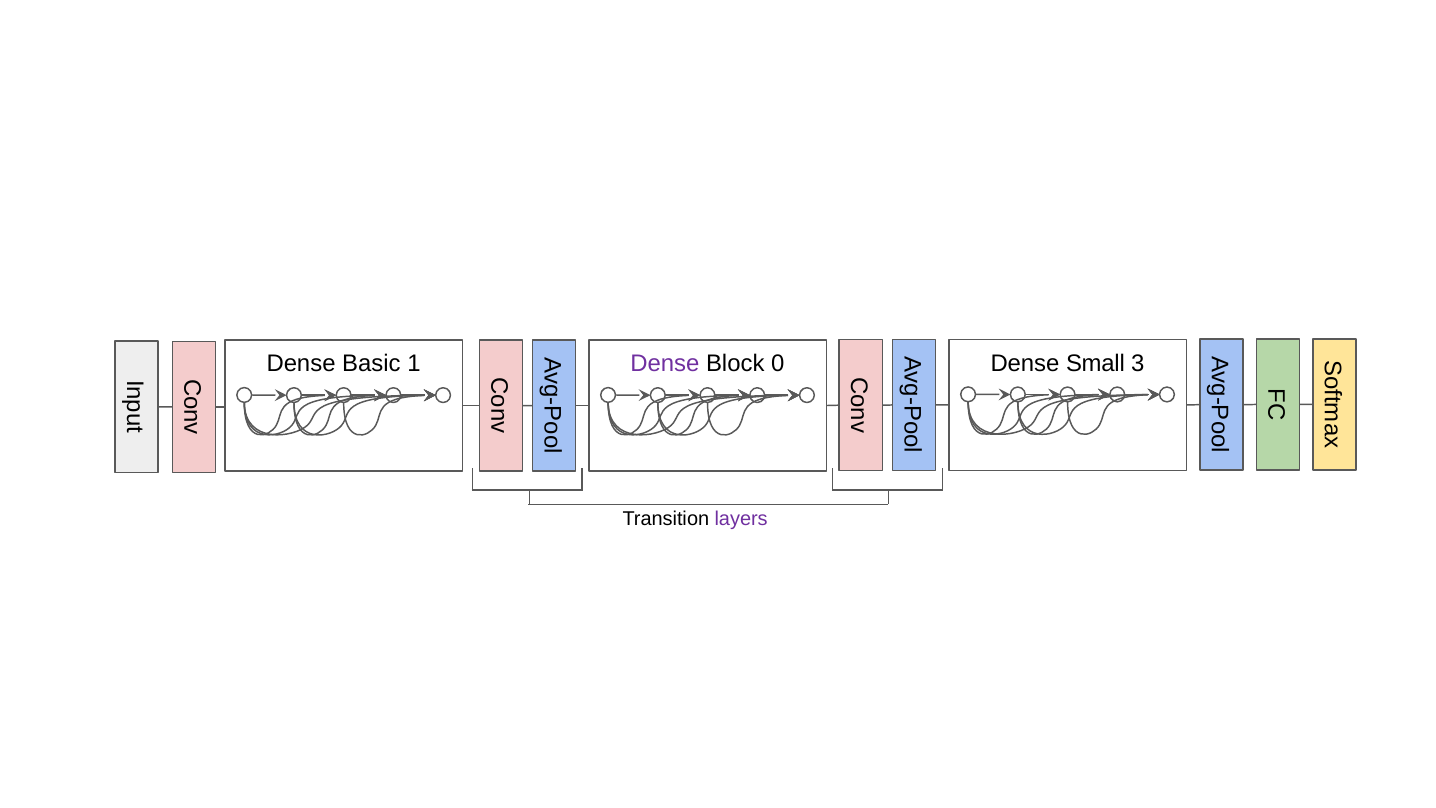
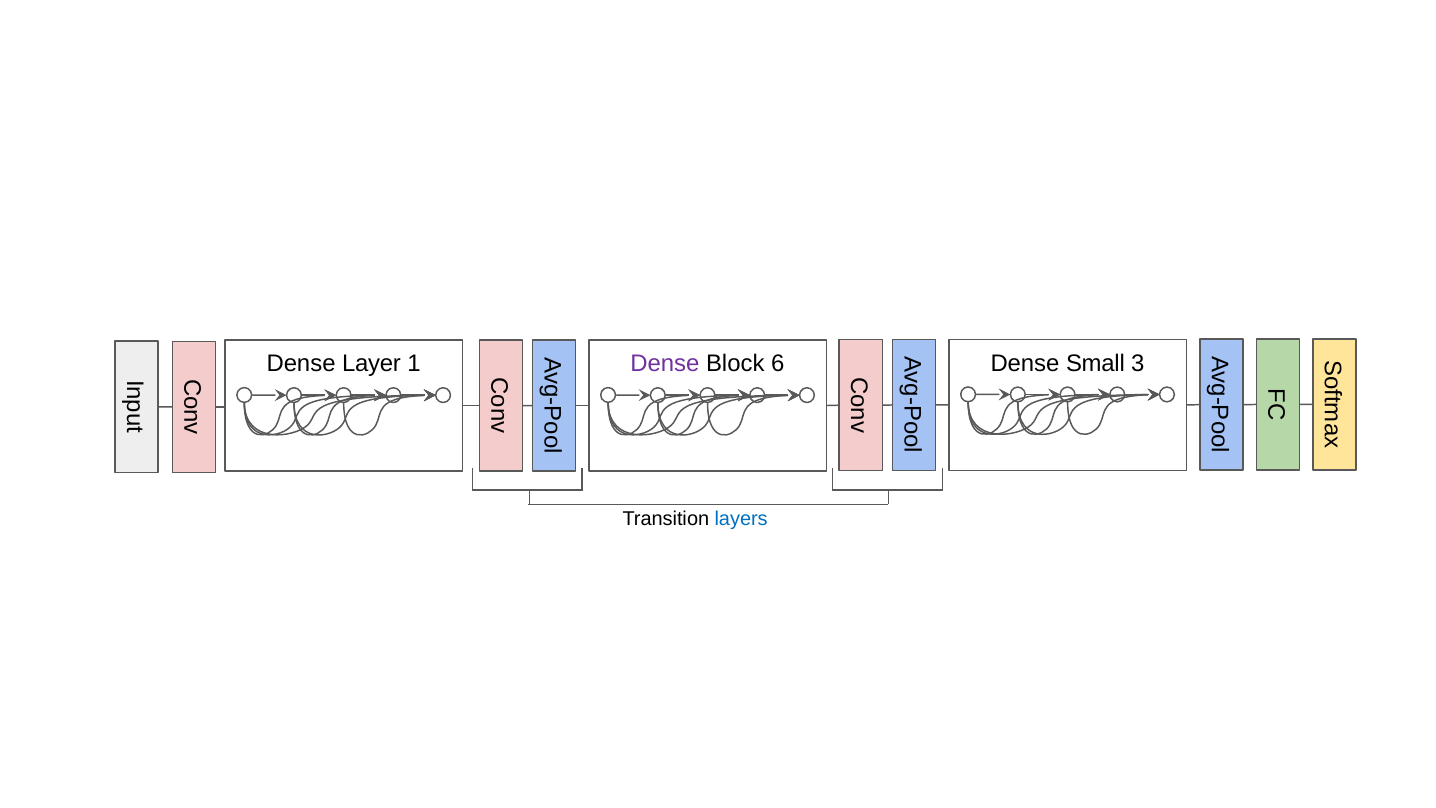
Basic: Basic -> Layer (372, 364)
0: 0 -> 6 (778, 364)
layers colour: purple -> blue (741, 519)
